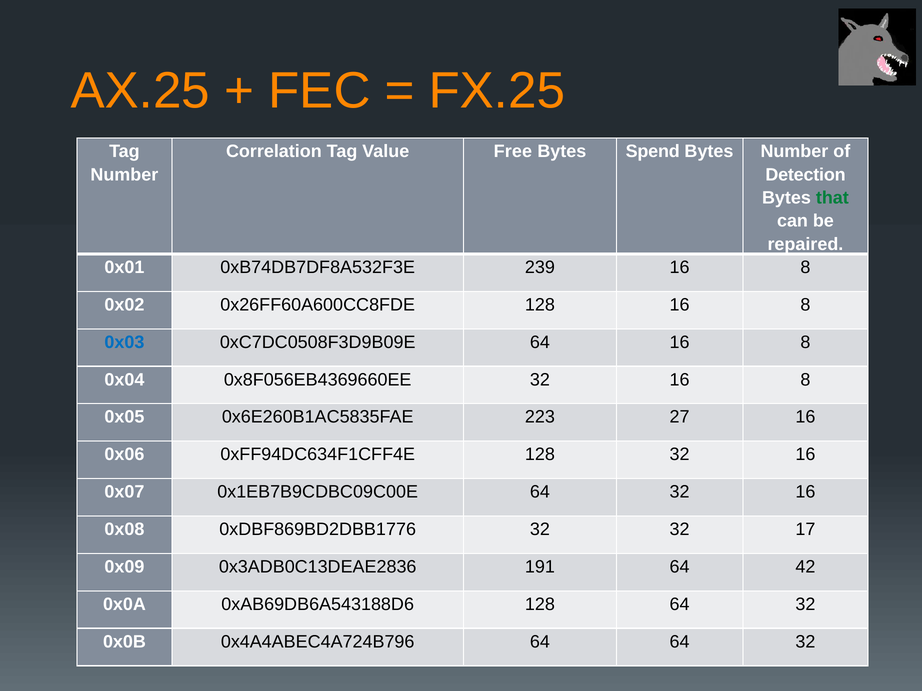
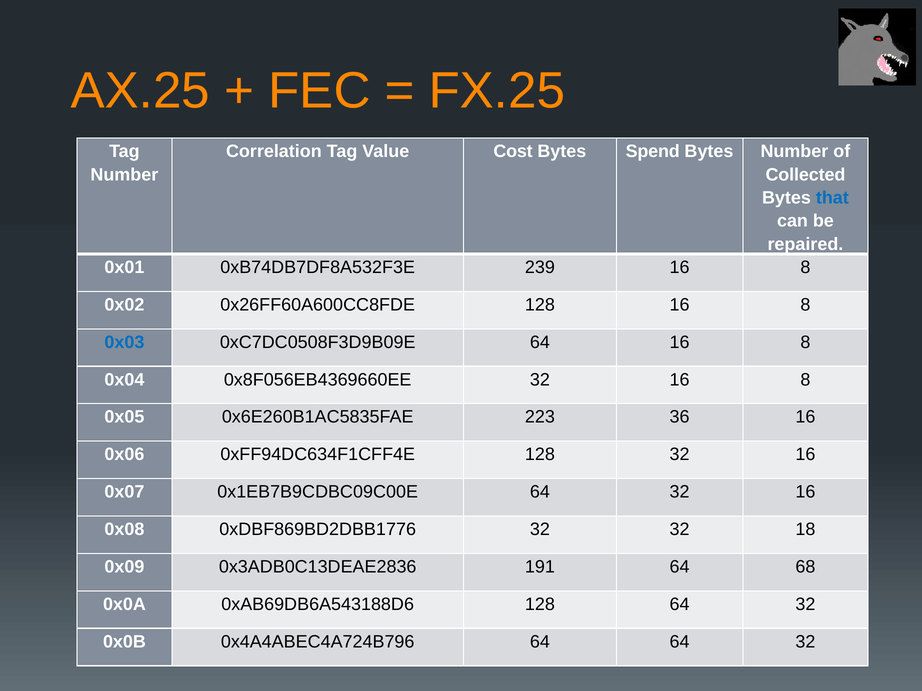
Free: Free -> Cost (513, 152)
Detection: Detection -> Collected (805, 175)
that colour: green -> blue (832, 198)
27: 27 -> 36 (680, 417)
17: 17 -> 18 (805, 530)
42: 42 -> 68 (805, 567)
